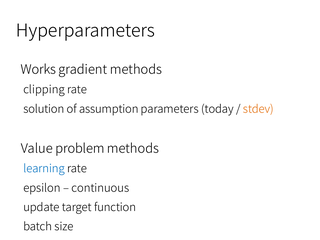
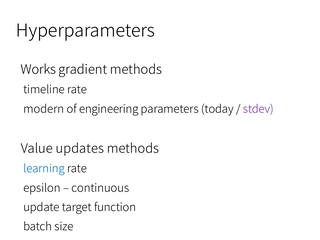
clipping: clipping -> timeline (44, 90)
solution: solution -> modern (44, 109)
assumption: assumption -> engineering (109, 109)
stdev colour: orange -> purple (258, 109)
problem: problem -> updates (80, 149)
